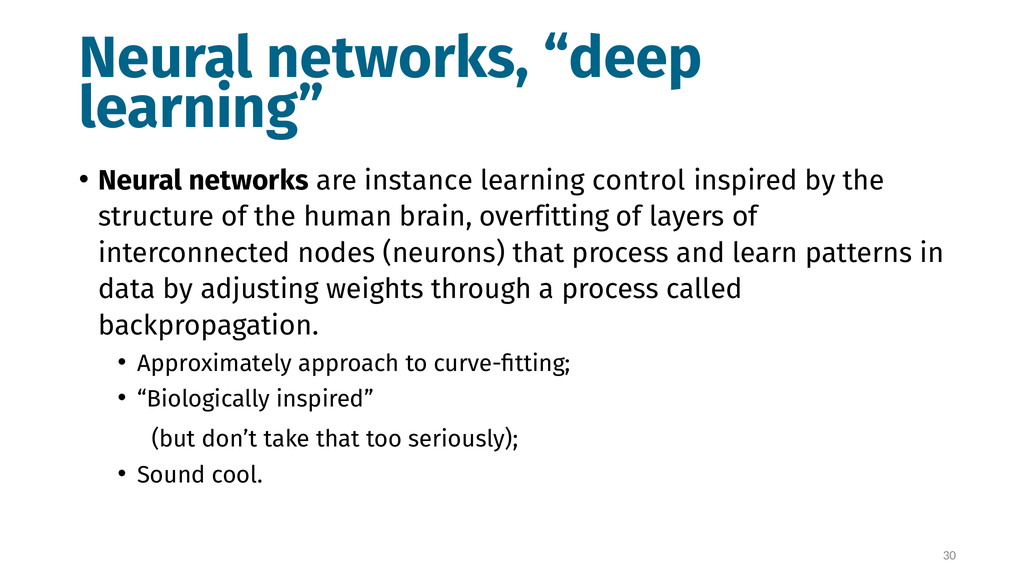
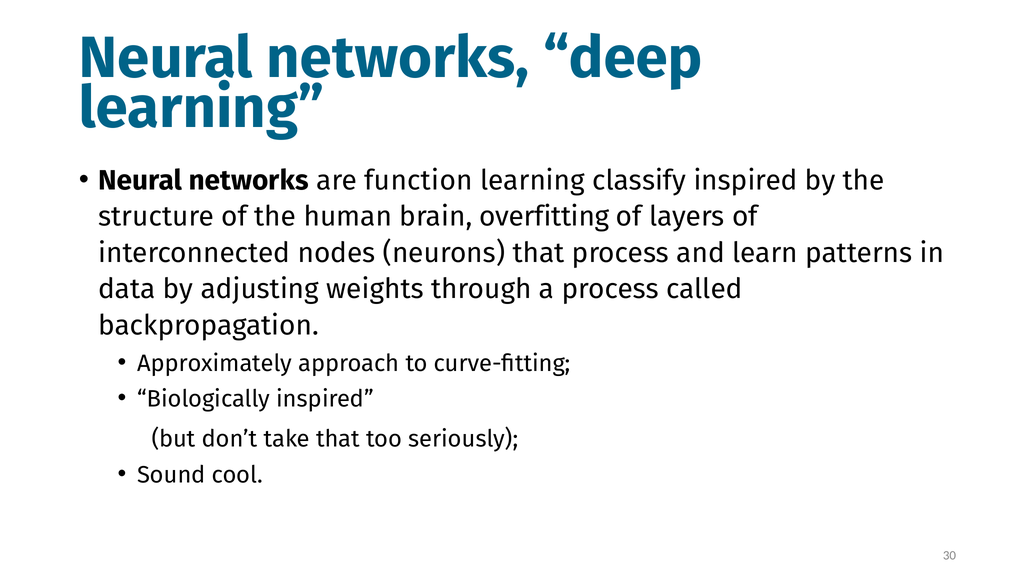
instance: instance -> function (418, 180)
control: control -> classify (639, 180)
